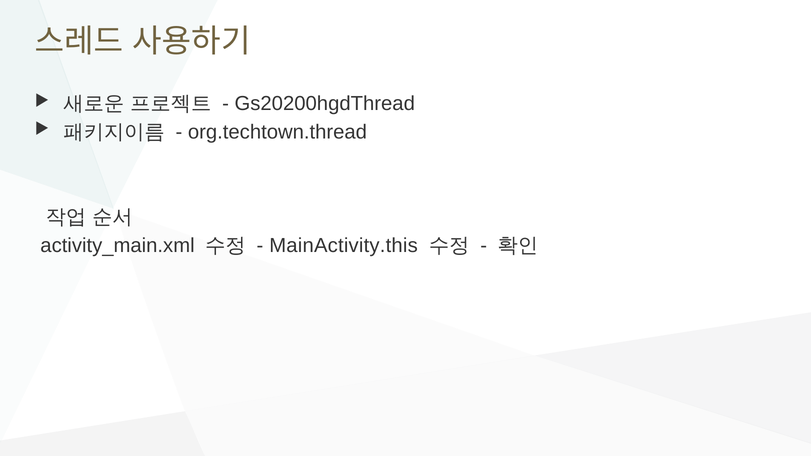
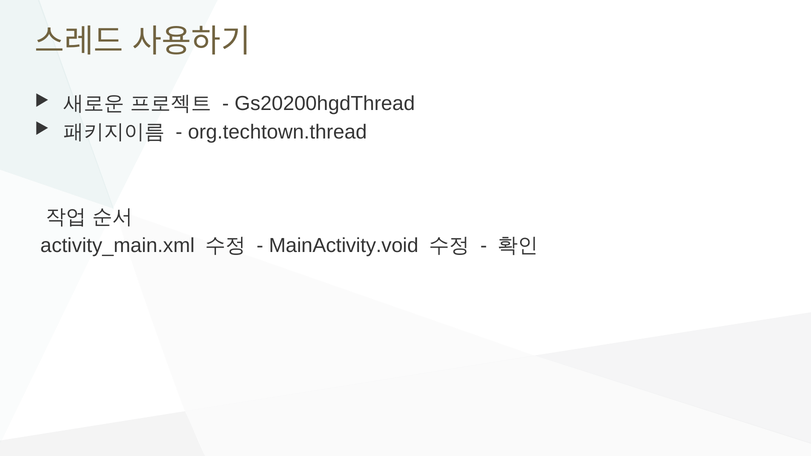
MainActivity.this: MainActivity.this -> MainActivity.void (344, 246)
